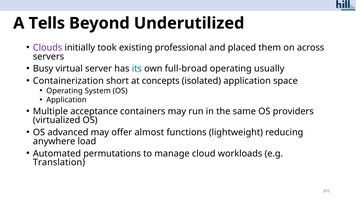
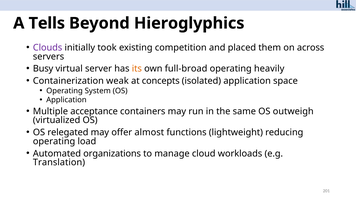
Underutilized: Underutilized -> Hieroglyphics (189, 23)
professional: professional -> competition (181, 48)
its colour: blue -> orange (137, 69)
usually: usually -> heavily (269, 69)
short: short -> weak (117, 81)
providers: providers -> outweigh (293, 111)
advanced: advanced -> relegated (68, 133)
anywhere: anywhere -> operating (54, 141)
permutations: permutations -> organizations (112, 154)
